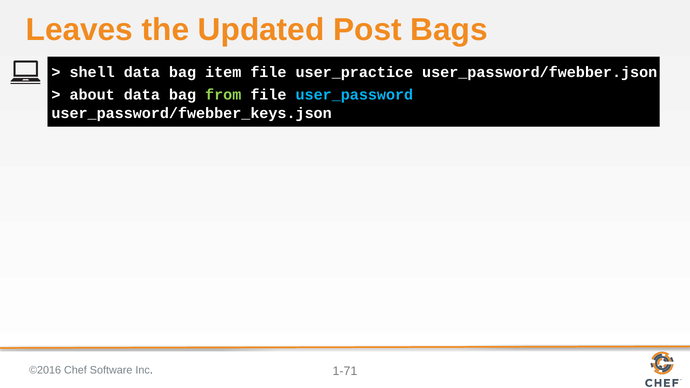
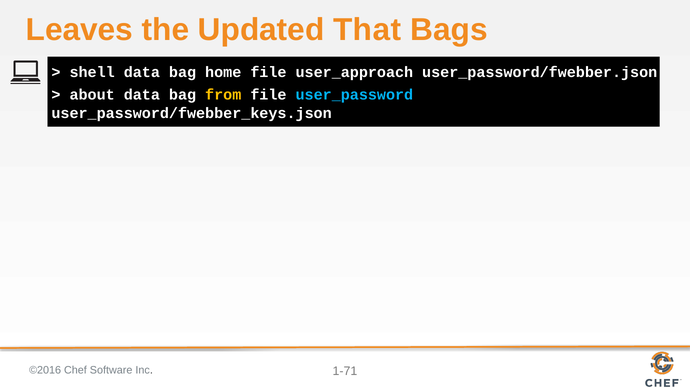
Post: Post -> That (367, 30)
item: item -> home (223, 73)
user_practice: user_practice -> user_approach (354, 73)
from colour: light green -> yellow (223, 95)
